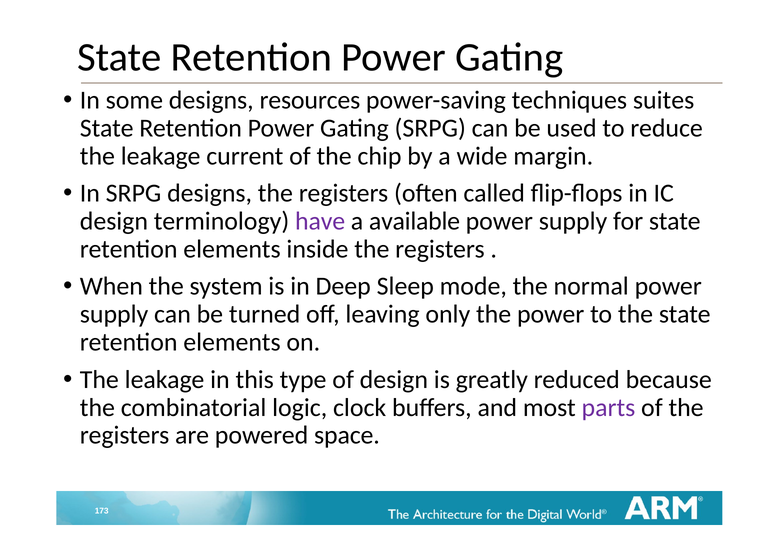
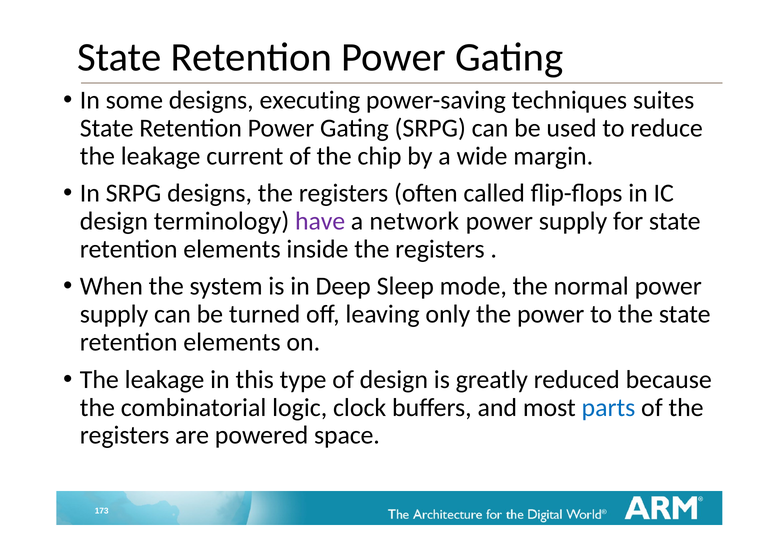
resources: resources -> executing (310, 100)
available: available -> network (414, 221)
parts colour: purple -> blue (608, 408)
